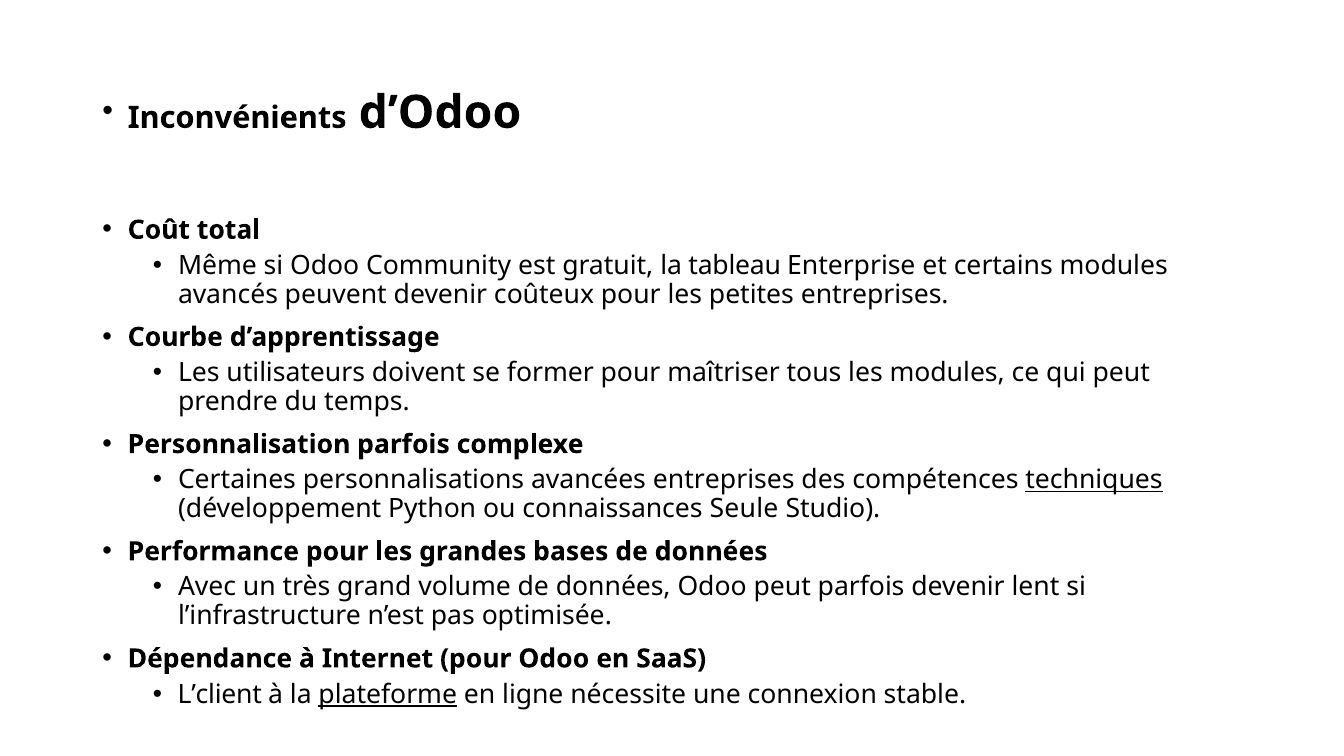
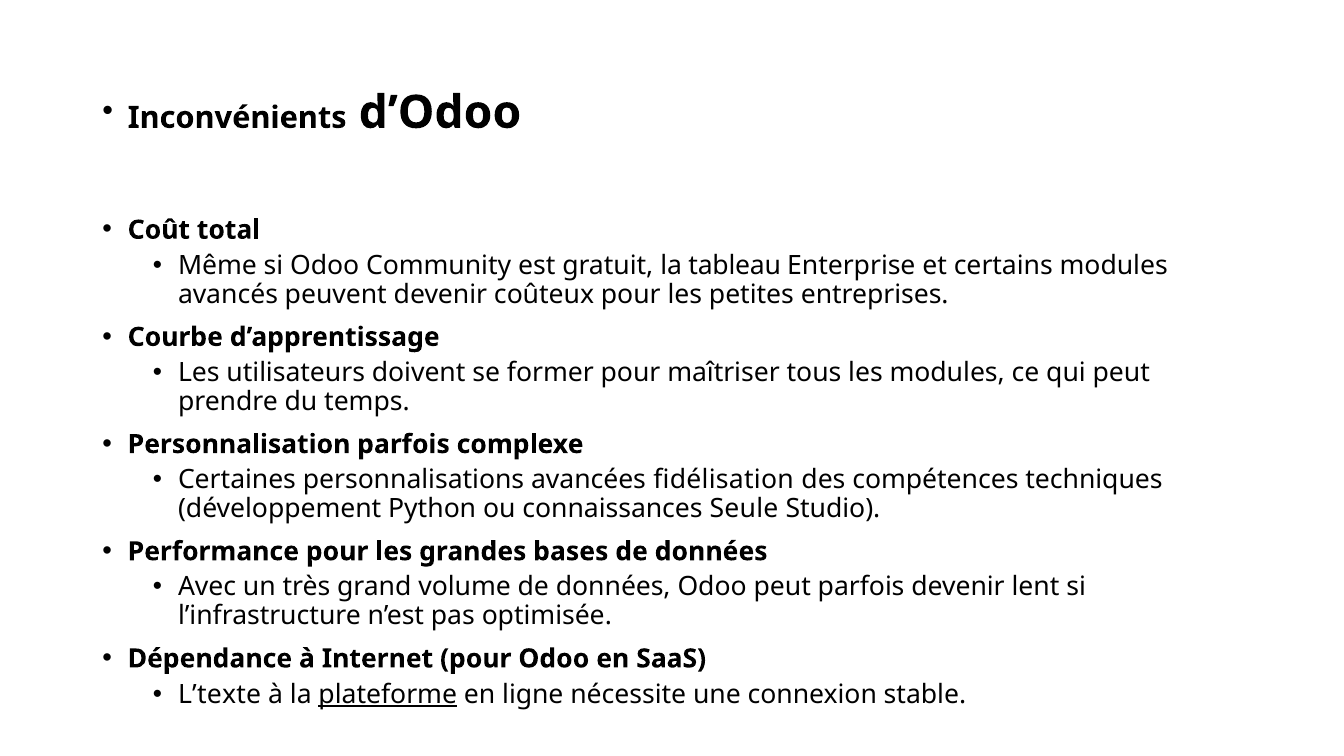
avancées entreprises: entreprises -> fidélisation (724, 480)
techniques underline: present -> none (1094, 480)
L’client: L’client -> L’texte (220, 694)
